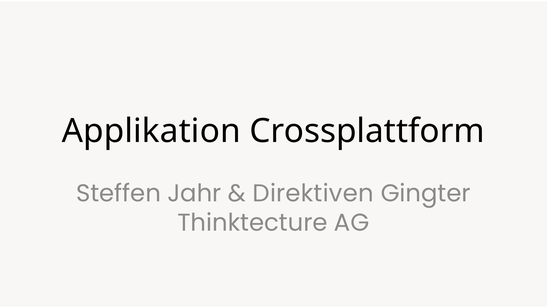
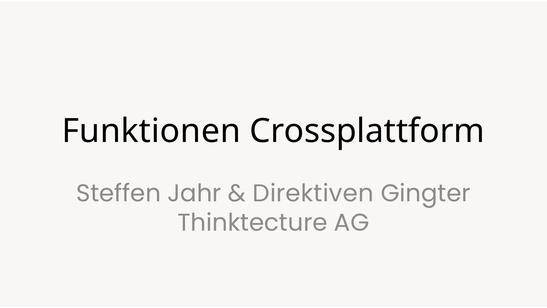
Applikation: Applikation -> Funktionen (151, 131)
